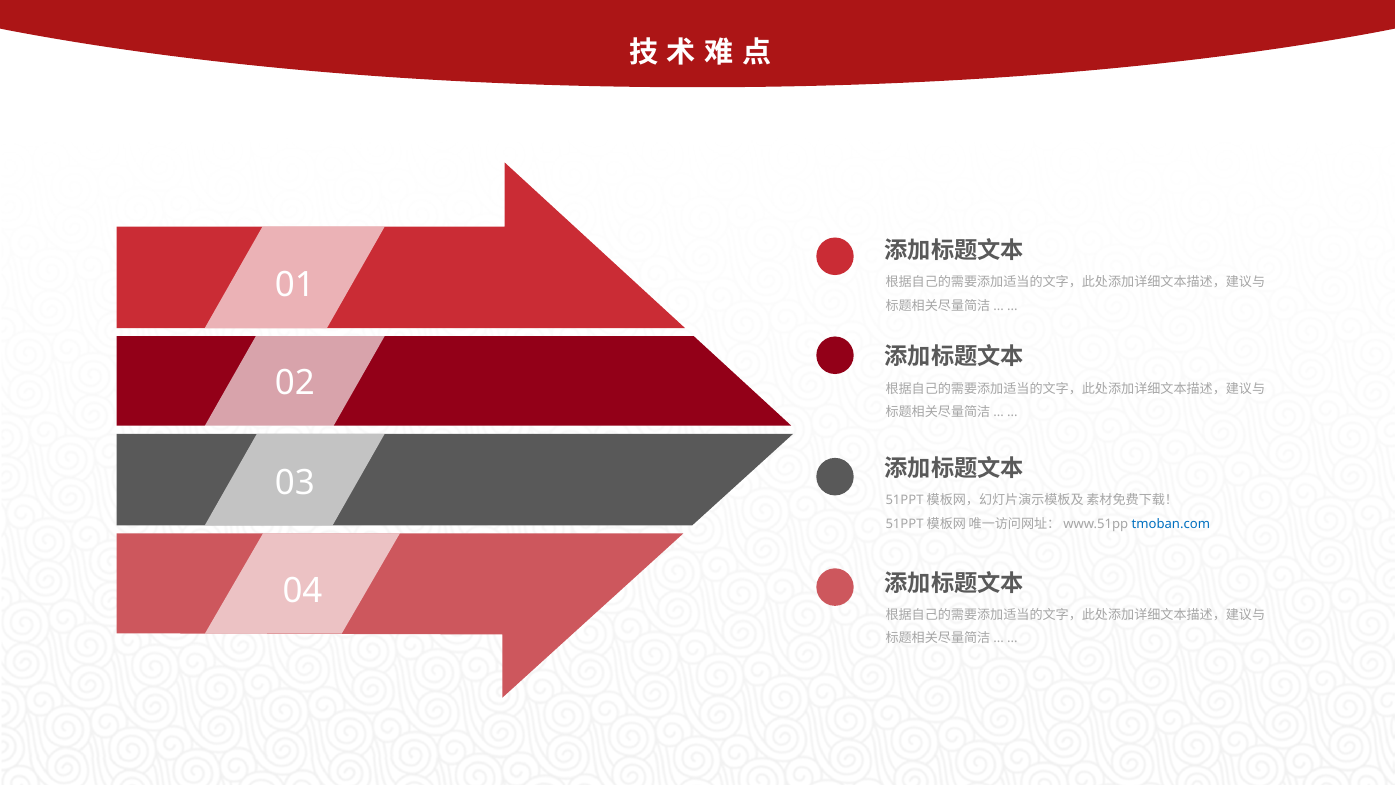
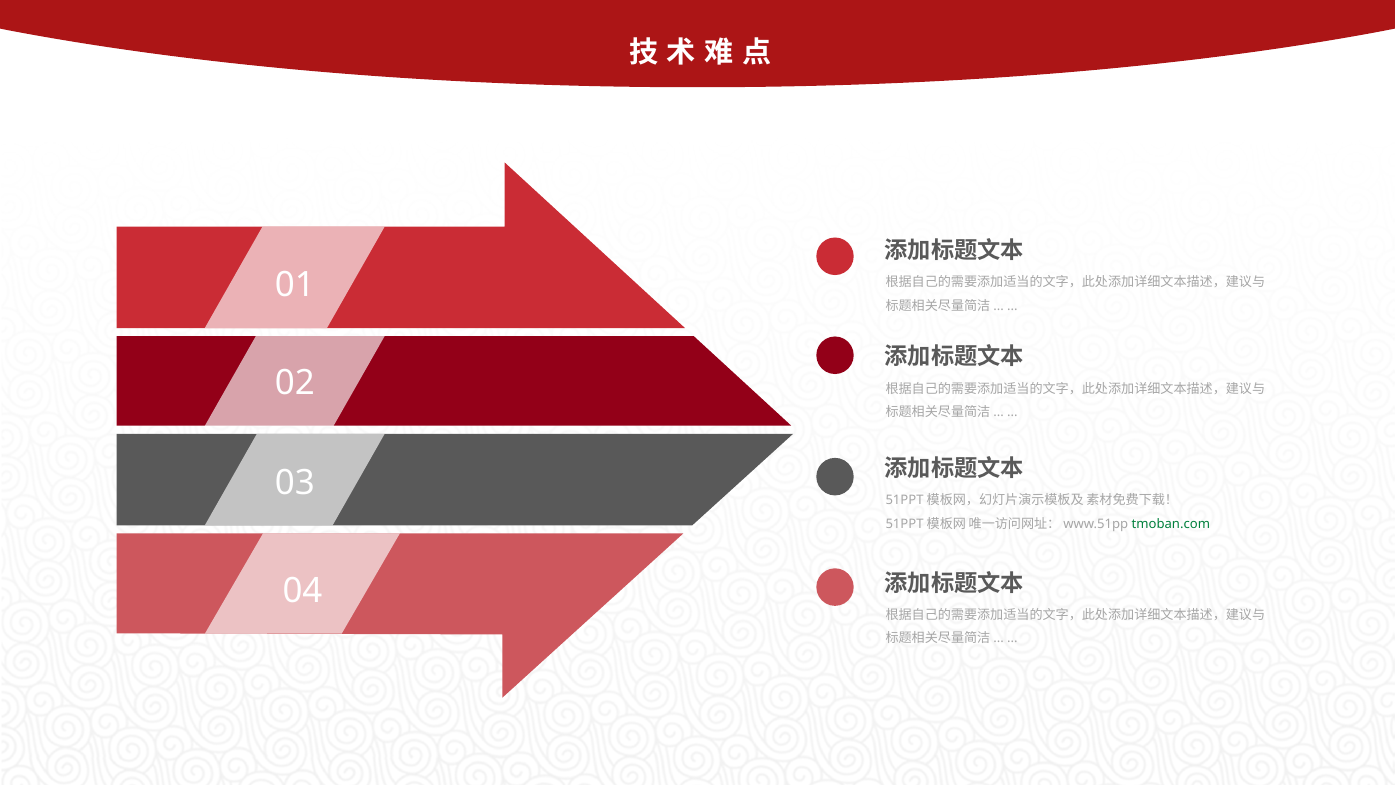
tmoban.com colour: blue -> green (1171, 524)
